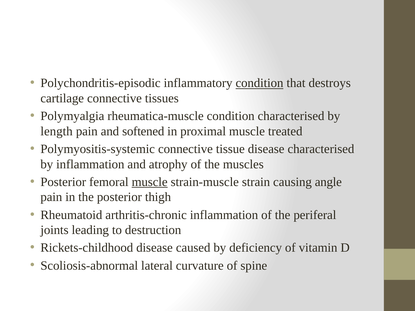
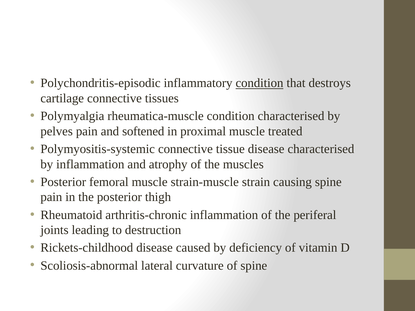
length: length -> pelves (57, 131)
muscle underline: present -> none (150, 182)
causing angle: angle -> spine (328, 182)
